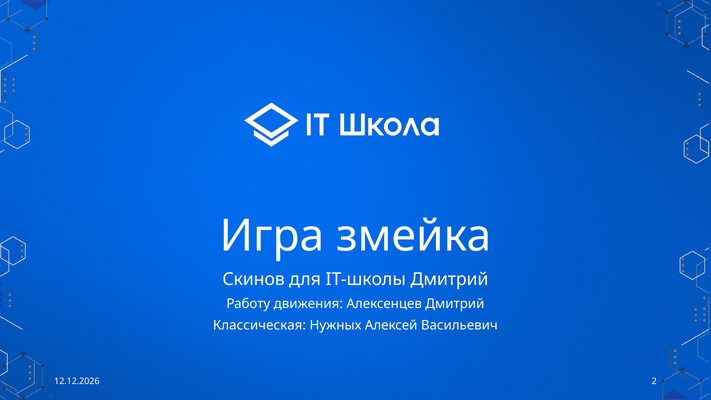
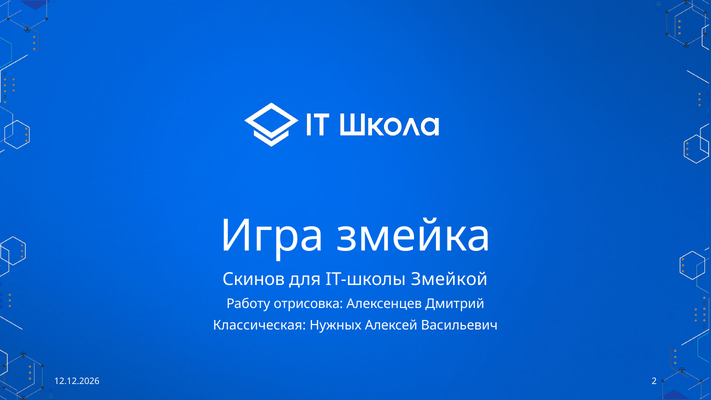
IT-школы Дмитрий: Дмитрий -> Змейкой (449, 279)
движения: движения -> отрисовка (308, 304)
